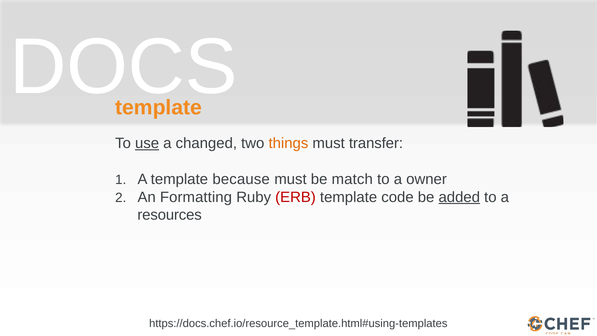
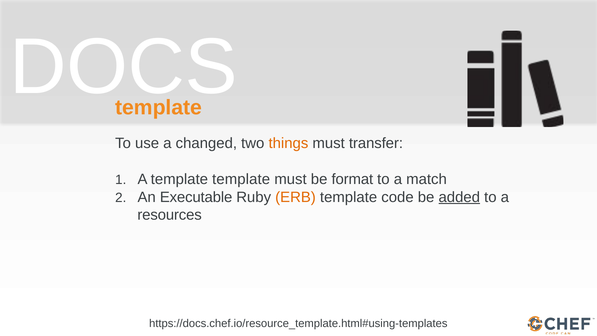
use underline: present -> none (147, 143)
template because: because -> template (241, 179)
match: match -> format (352, 179)
owner: owner -> match (427, 179)
Formatting: Formatting -> Executable (196, 197)
ERB colour: red -> orange (295, 197)
